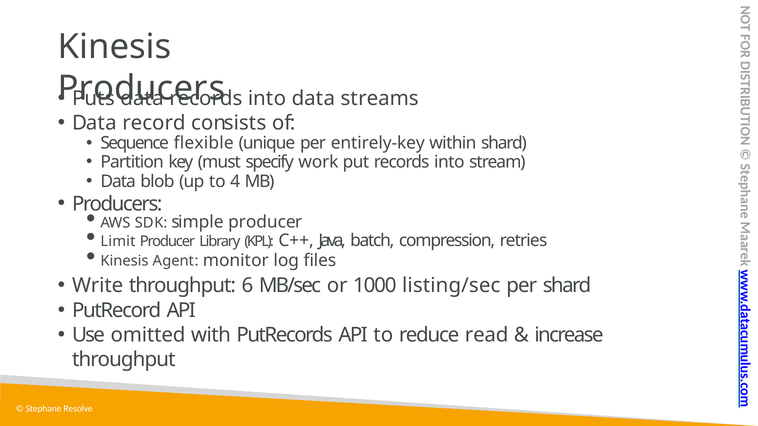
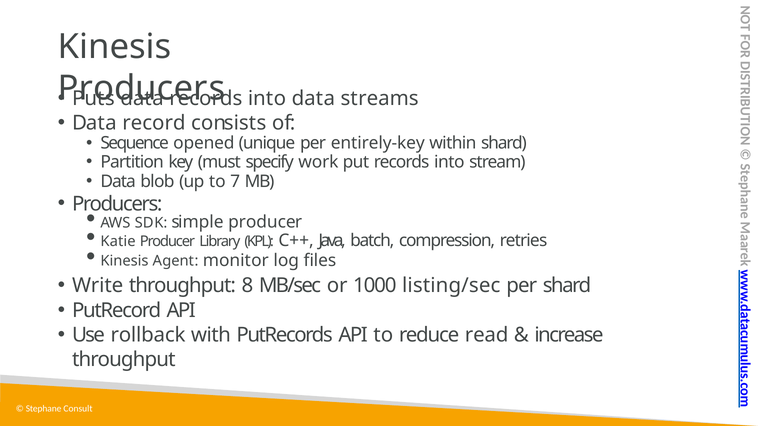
flexible: flexible -> opened (204, 143)
4: 4 -> 7 (235, 182)
Limit: Limit -> Katie (118, 241)
6: 6 -> 8 (247, 286)
omitted: omitted -> rollback (148, 335)
Resolve: Resolve -> Consult (78, 409)
